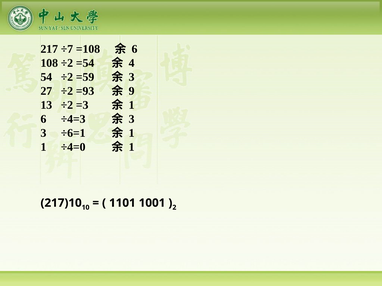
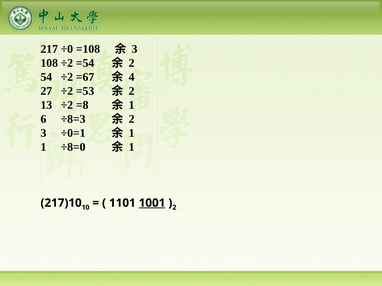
÷7: ÷7 -> ÷0 (67, 49)
6: 6 -> 3 (135, 49)
4: 4 -> 2 (132, 63)
=59: =59 -> =67 (85, 77)
3: 3 -> 4 (132, 77)
=93: =93 -> =53 (85, 91)
9: 9 -> 2 (132, 91)
=3: =3 -> =8 (82, 105)
÷4=3: ÷4=3 -> ÷8=3 (73, 119)
3: 3 -> 2 (132, 119)
÷6=1: ÷6=1 -> ÷0=1 (73, 133)
÷4=0: ÷4=0 -> ÷8=0 (73, 147)
1001 underline: none -> present (152, 203)
